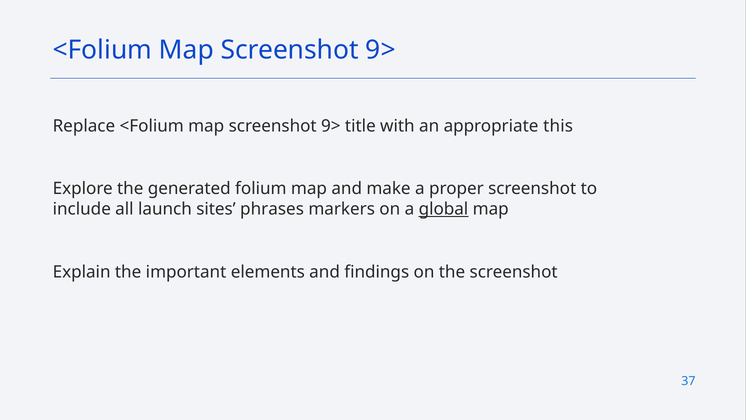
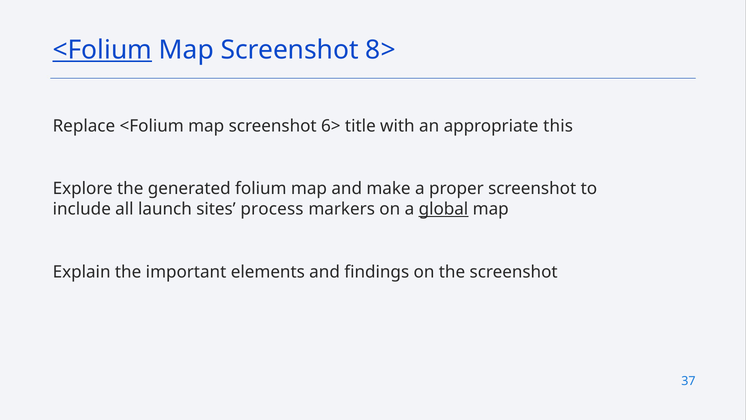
<Folium underline: none -> present (102, 50)
9>: 9> -> 8> (381, 50)
9>: 9> -> 6> (331, 126)
phrases: phrases -> process (272, 209)
